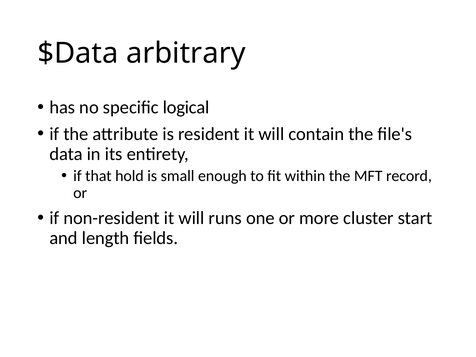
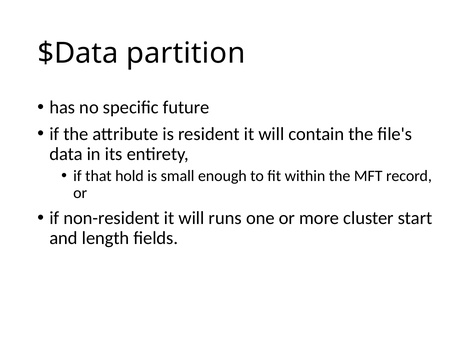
arbitrary: arbitrary -> partition (186, 53)
logical: logical -> future (186, 107)
